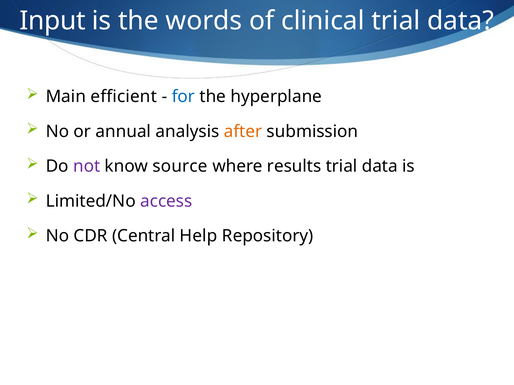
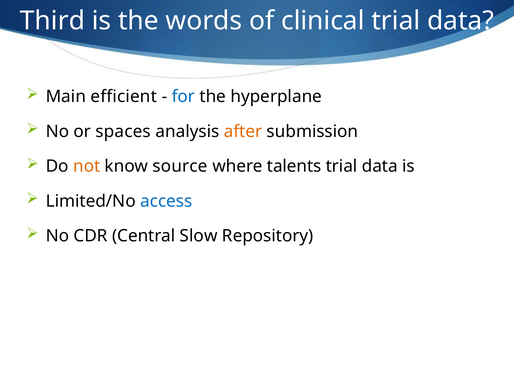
Input: Input -> Third (52, 21)
annual: annual -> spaces (123, 132)
not colour: purple -> orange (87, 166)
results: results -> talents (294, 166)
access colour: purple -> blue (166, 201)
Help: Help -> Slow (199, 236)
